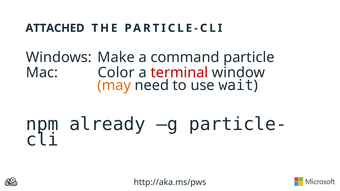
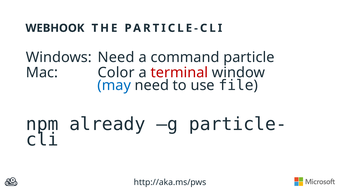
ATTACHED: ATTACHED -> WEBHOOK (55, 28)
Windows Make: Make -> Need (116, 57)
may colour: orange -> blue (114, 85)
wait: wait -> file (236, 85)
